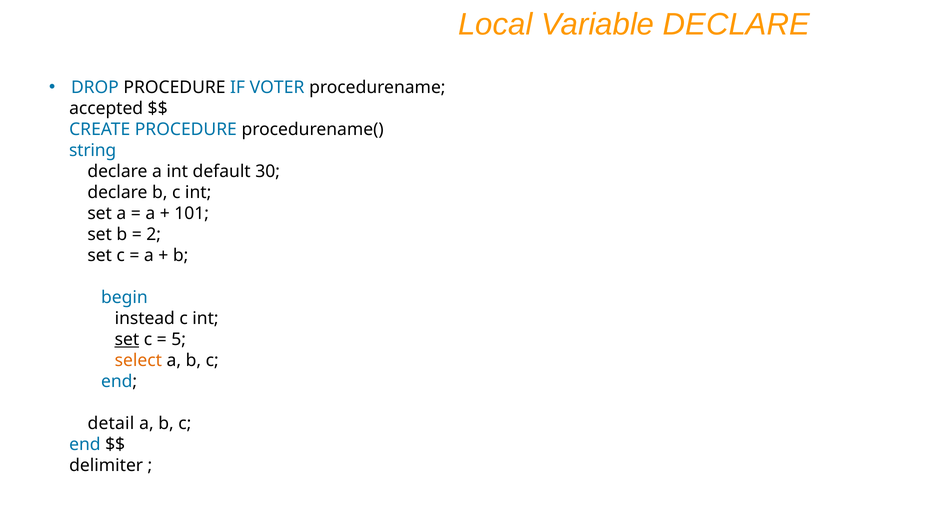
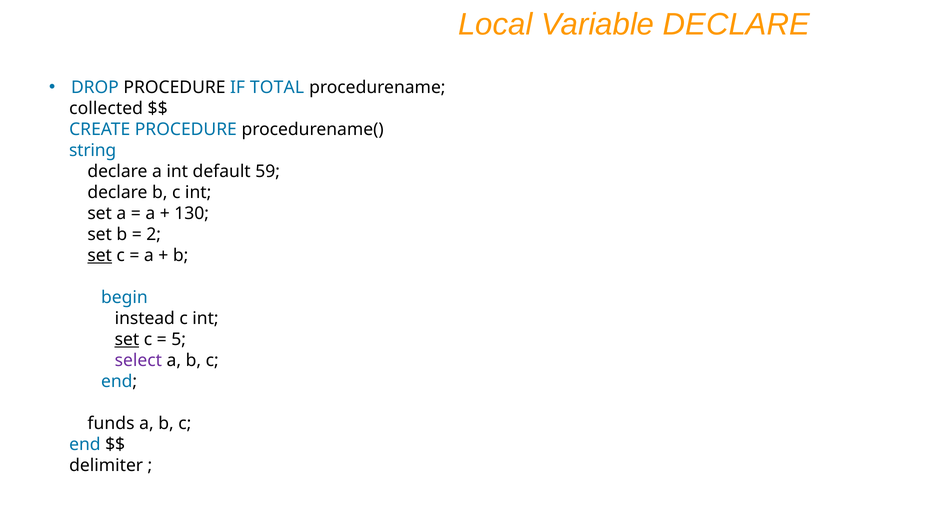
VOTER: VOTER -> TOTAL (277, 87)
accepted: accepted -> collected (106, 108)
30: 30 -> 59 (268, 171)
101: 101 -> 130 (192, 213)
set underline: none -> present (100, 255)
select colour: orange -> purple (138, 361)
detail: detail -> funds (111, 424)
